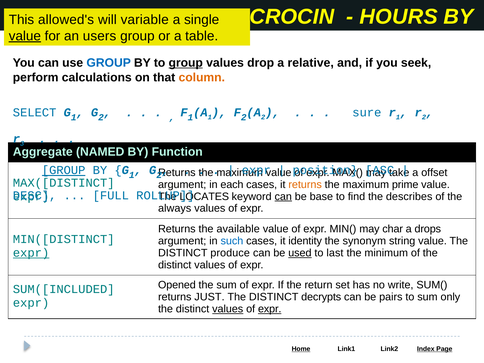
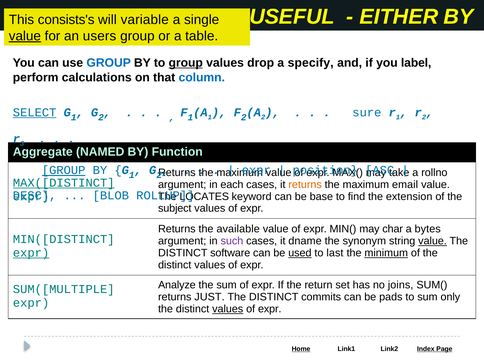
CROCIN: CROCIN -> USEFUL (292, 17)
HOURS: HOURS -> EITHER (399, 17)
allowed's: allowed's -> consists's (66, 20)
relative: relative -> specify (311, 63)
seek: seek -> label (416, 63)
column colour: orange -> blue (202, 77)
SELECT underline: none -> present (35, 112)
offset: offset -> rollno (434, 173)
MAX([DISTINCT underline: none -> present (64, 183)
prime: prime -> email (405, 185)
FULL: FULL -> BLOB (111, 196)
can underline: present -> none (283, 196)
describes: describes -> extension (409, 196)
always: always -> subject (175, 208)
drops: drops -> bytes (428, 229)
such colour: blue -> purple (232, 241)
identity: identity -> dname (305, 241)
value underline: none -> present (433, 241)
produce: produce -> software (230, 253)
minimum underline: none -> present (386, 253)
Opened: Opened -> Analyze (177, 285)
write: write -> joins (401, 285)
SUM([INCLUDED: SUM([INCLUDED -> SUM([MULTIPLE (64, 289)
decrypts: decrypts -> commits (321, 297)
pairs: pairs -> pads (391, 297)
expr underline: present -> none (270, 309)
